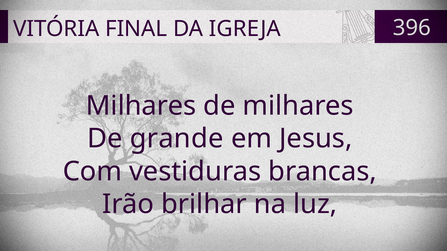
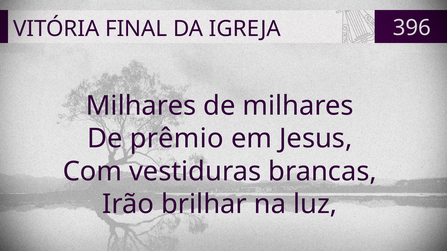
grande: grande -> prêmio (177, 139)
